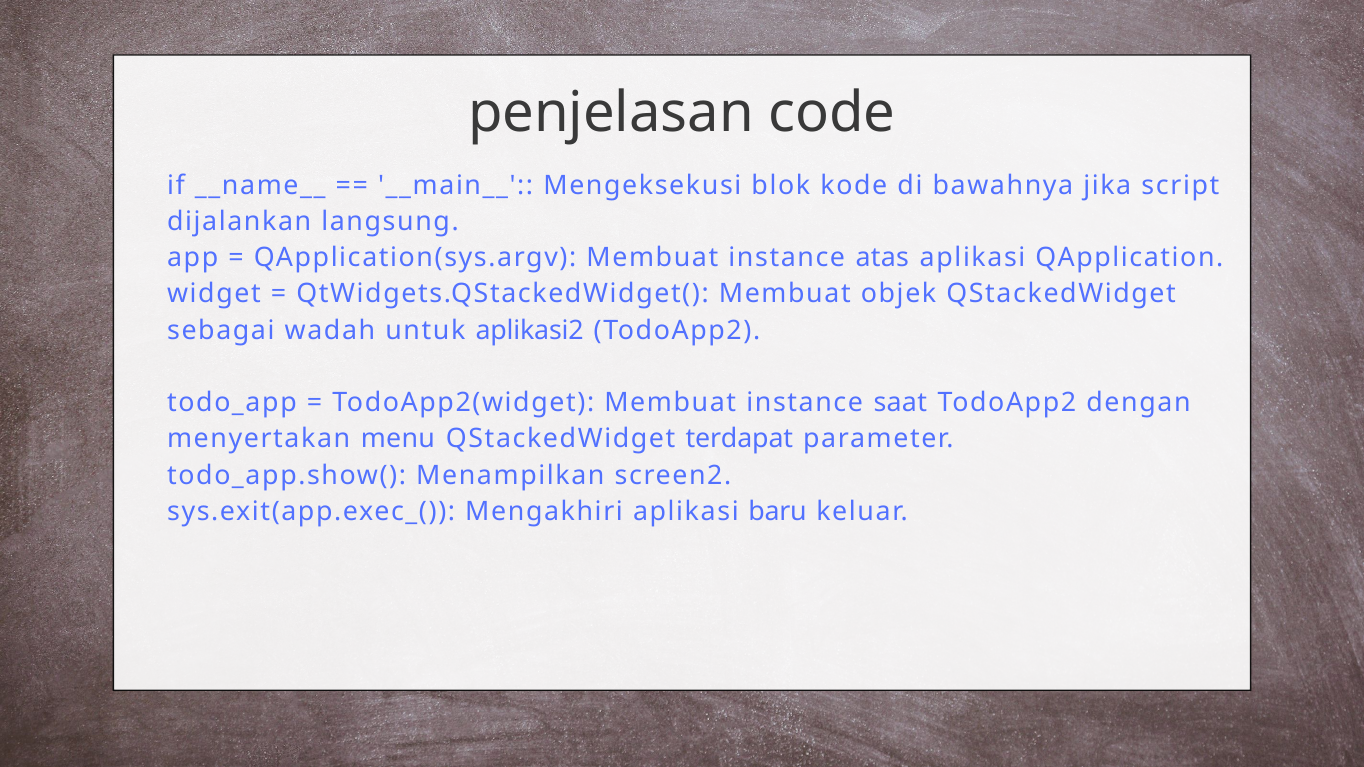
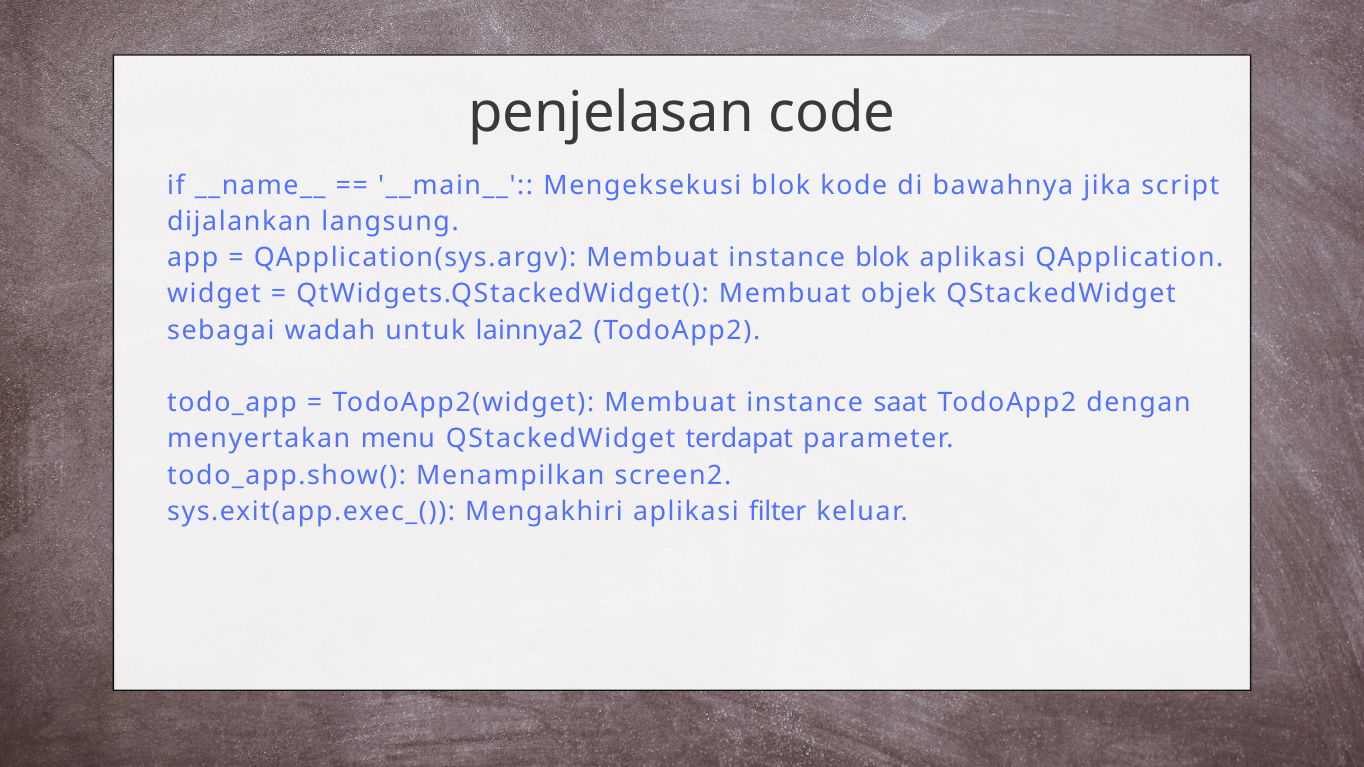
instance atas: atas -> blok (882, 258)
aplikasi2: aplikasi2 -> lainnya2 (529, 330)
baru: baru -> filter (778, 512)
